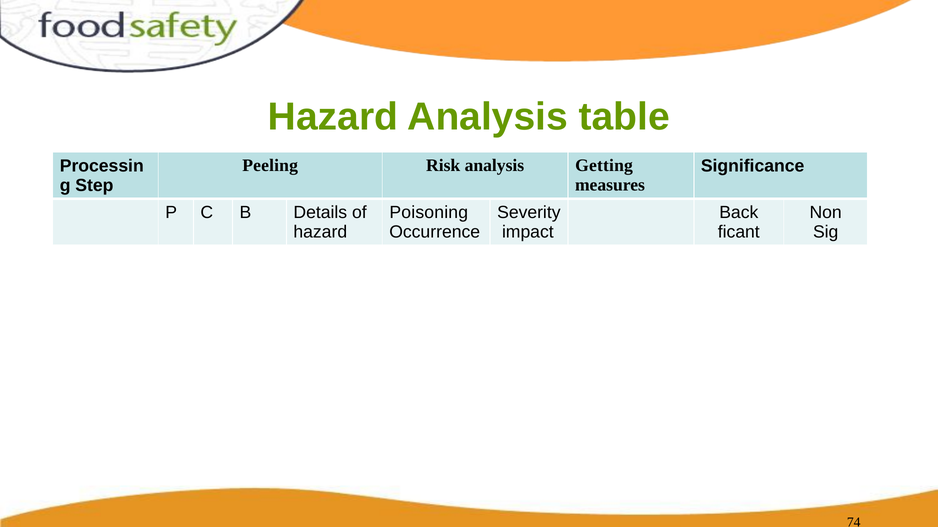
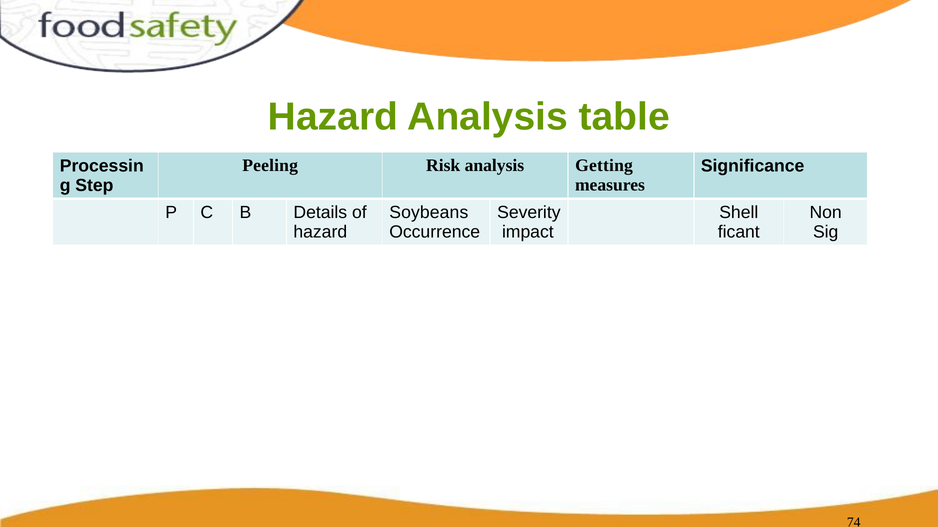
Poisoning: Poisoning -> Soybeans (429, 213)
Back: Back -> Shell (739, 213)
